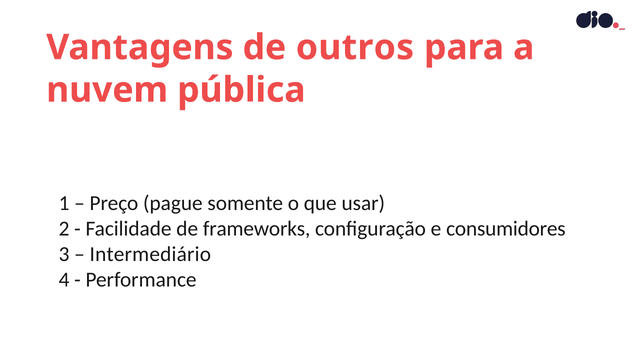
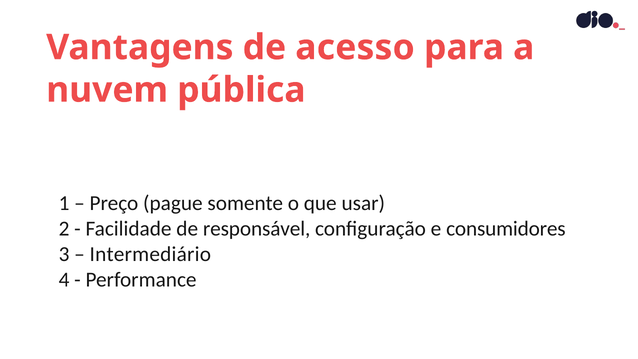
outros: outros -> acesso (355, 47)
frameworks: frameworks -> responsável (257, 229)
